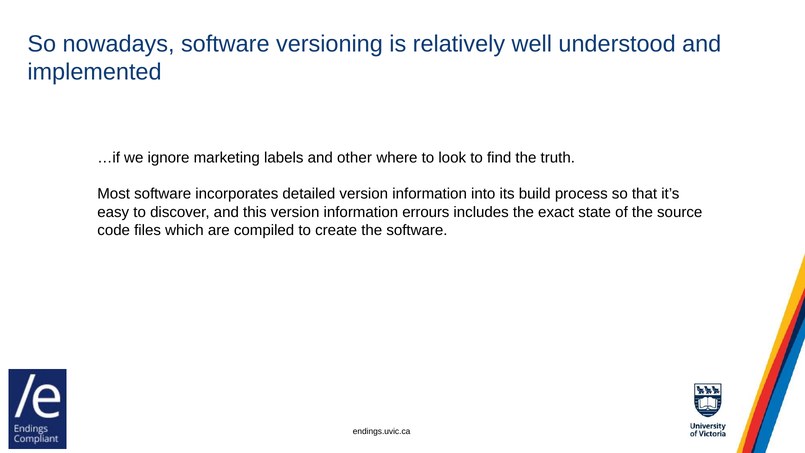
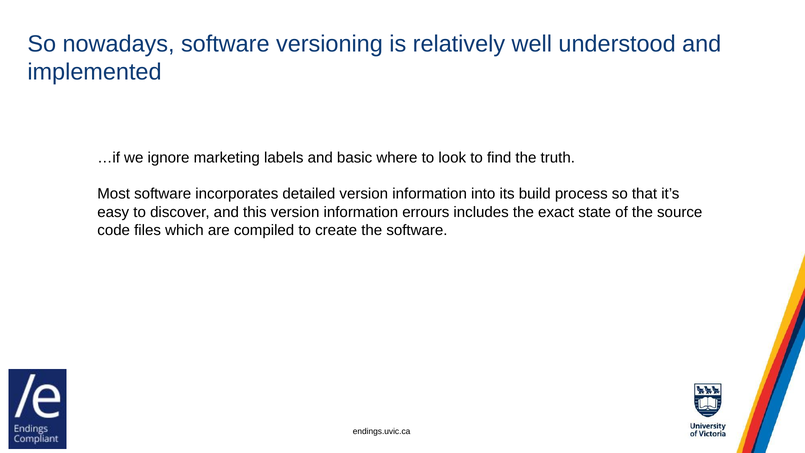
other: other -> basic (355, 158)
